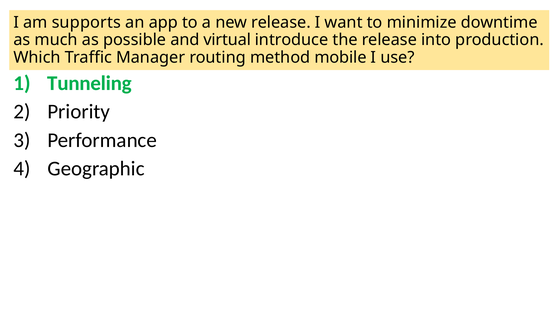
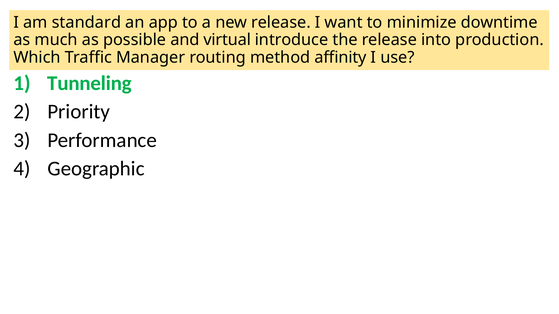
supports: supports -> standard (86, 22)
mobile: mobile -> affinity (340, 58)
